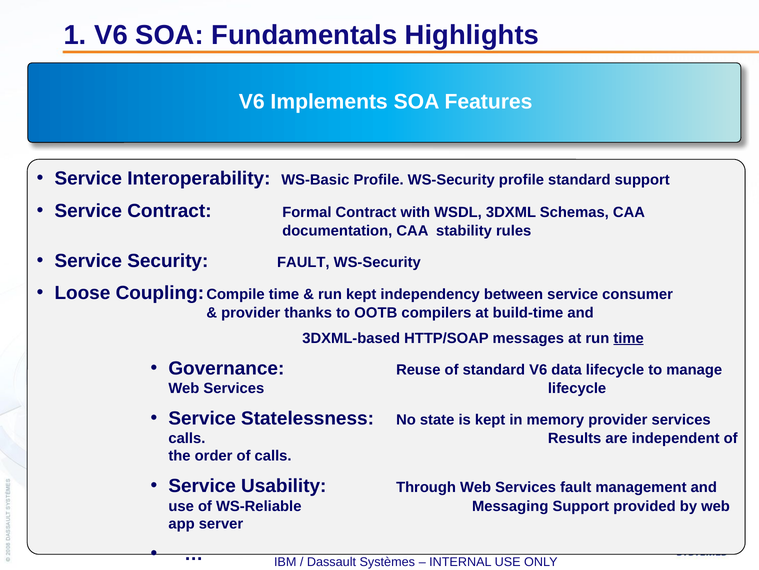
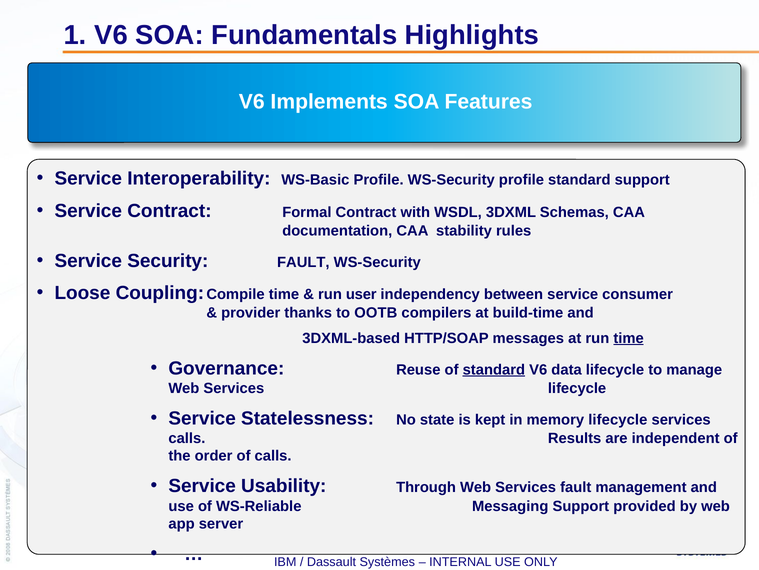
run kept: kept -> user (361, 294)
standard underline: none -> present (494, 369)
memory provider: provider -> lifecycle (618, 419)
